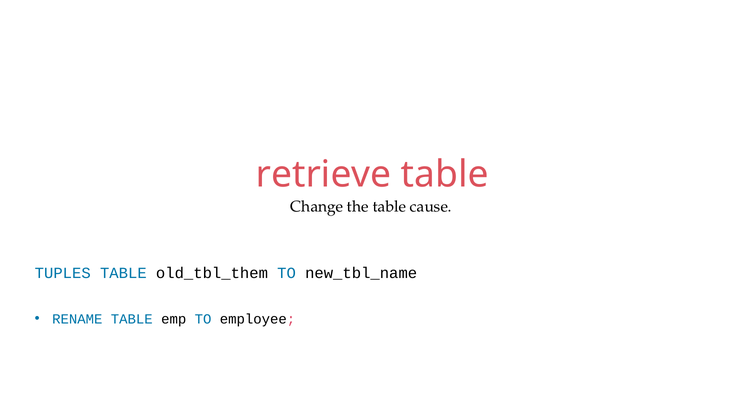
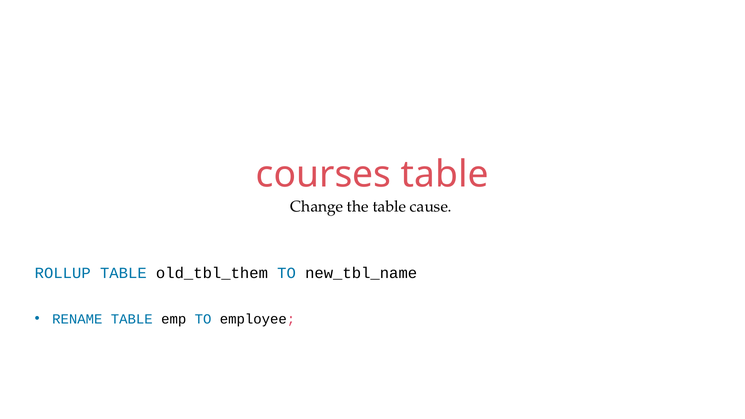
retrieve: retrieve -> courses (324, 175)
TUPLES: TUPLES -> ROLLUP (63, 273)
